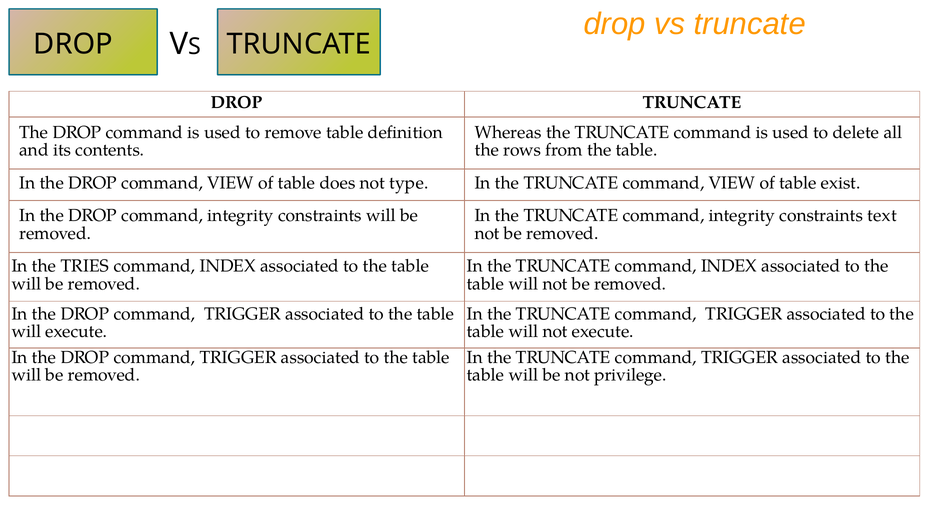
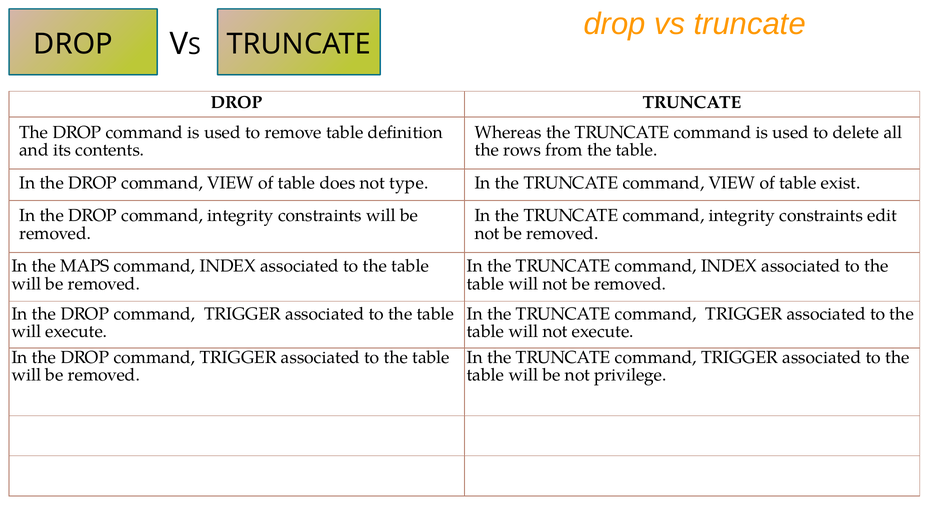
text: text -> edit (882, 216)
TRIES: TRIES -> MAPS (85, 266)
